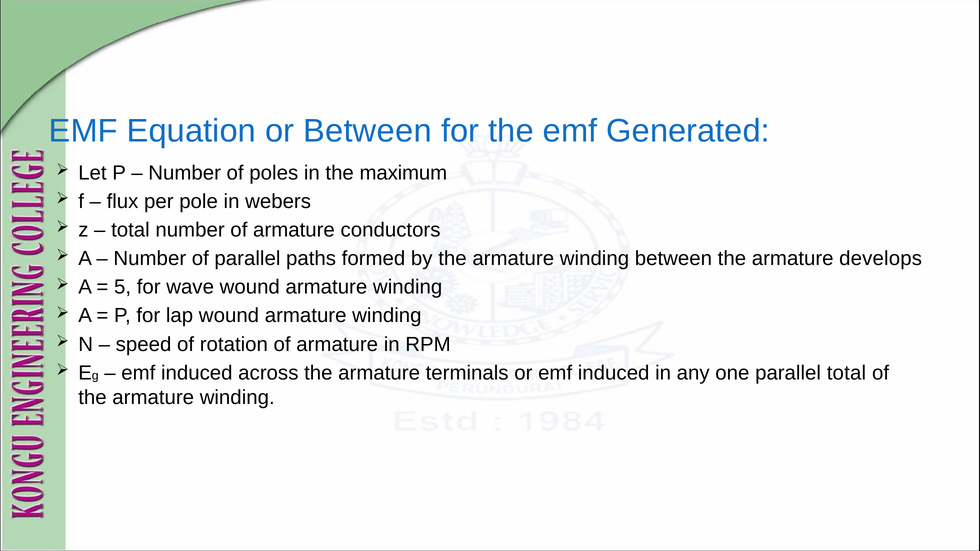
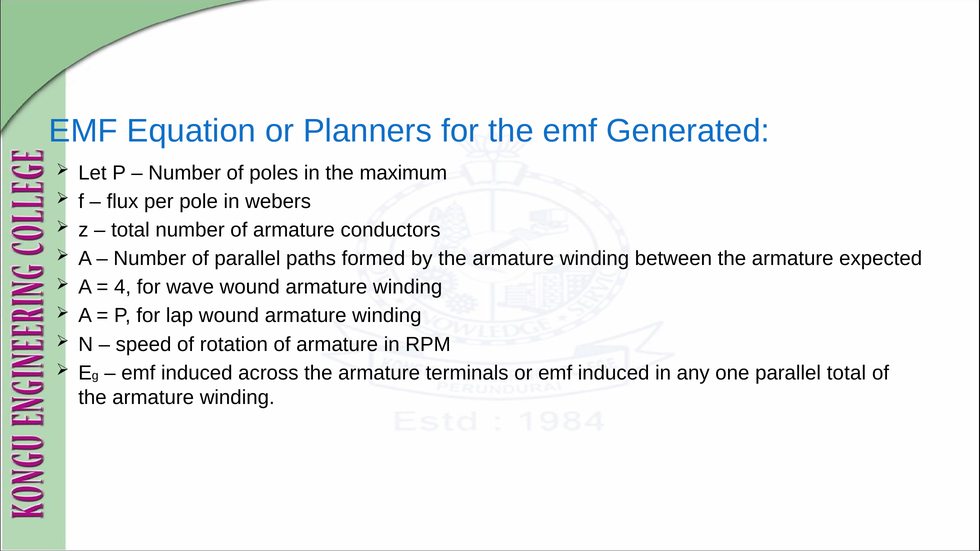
or Between: Between -> Planners (368, 131)
develops: develops -> expected (881, 259)
5: 5 -> 4 (123, 287)
